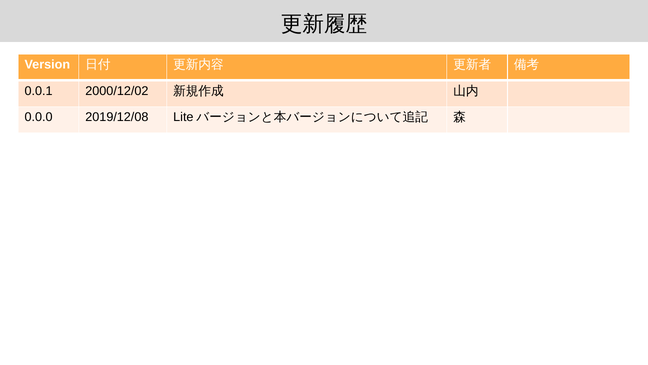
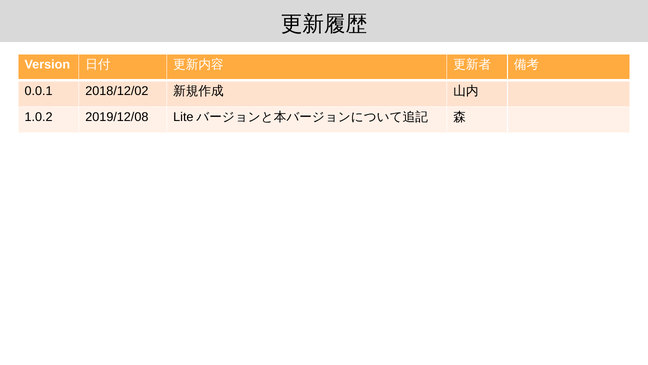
2000/12/02: 2000/12/02 -> 2018/12/02 (117, 91)
0.0.0: 0.0.0 -> 1.0.2 (39, 117)
